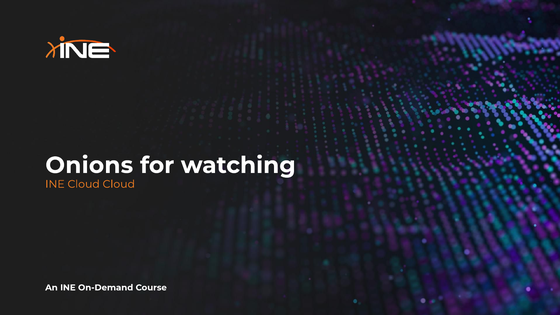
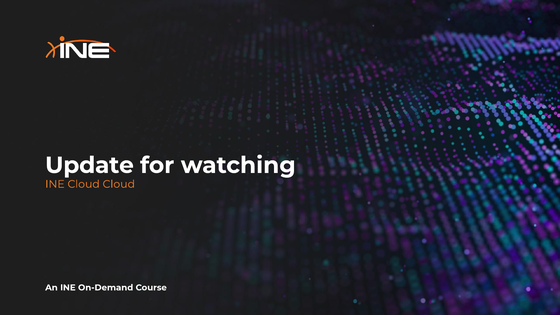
Onions: Onions -> Update (89, 165)
